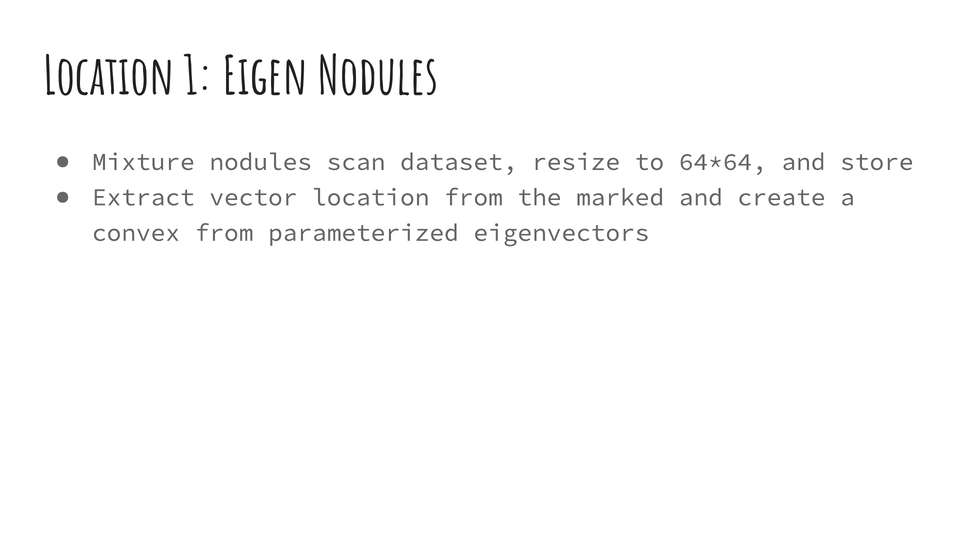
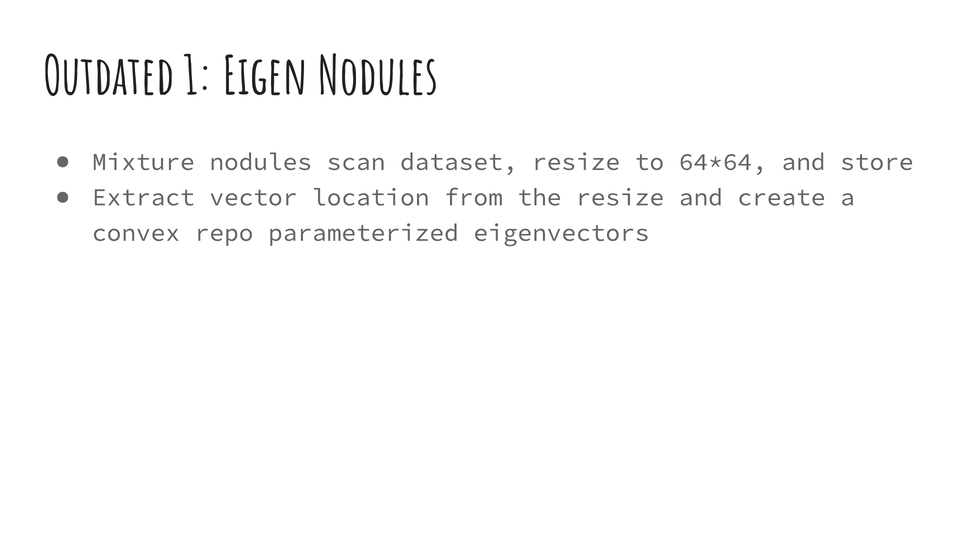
Location: Location -> Outdated (109, 77)
the marked: marked -> resize (620, 197)
convex from: from -> repo (224, 233)
